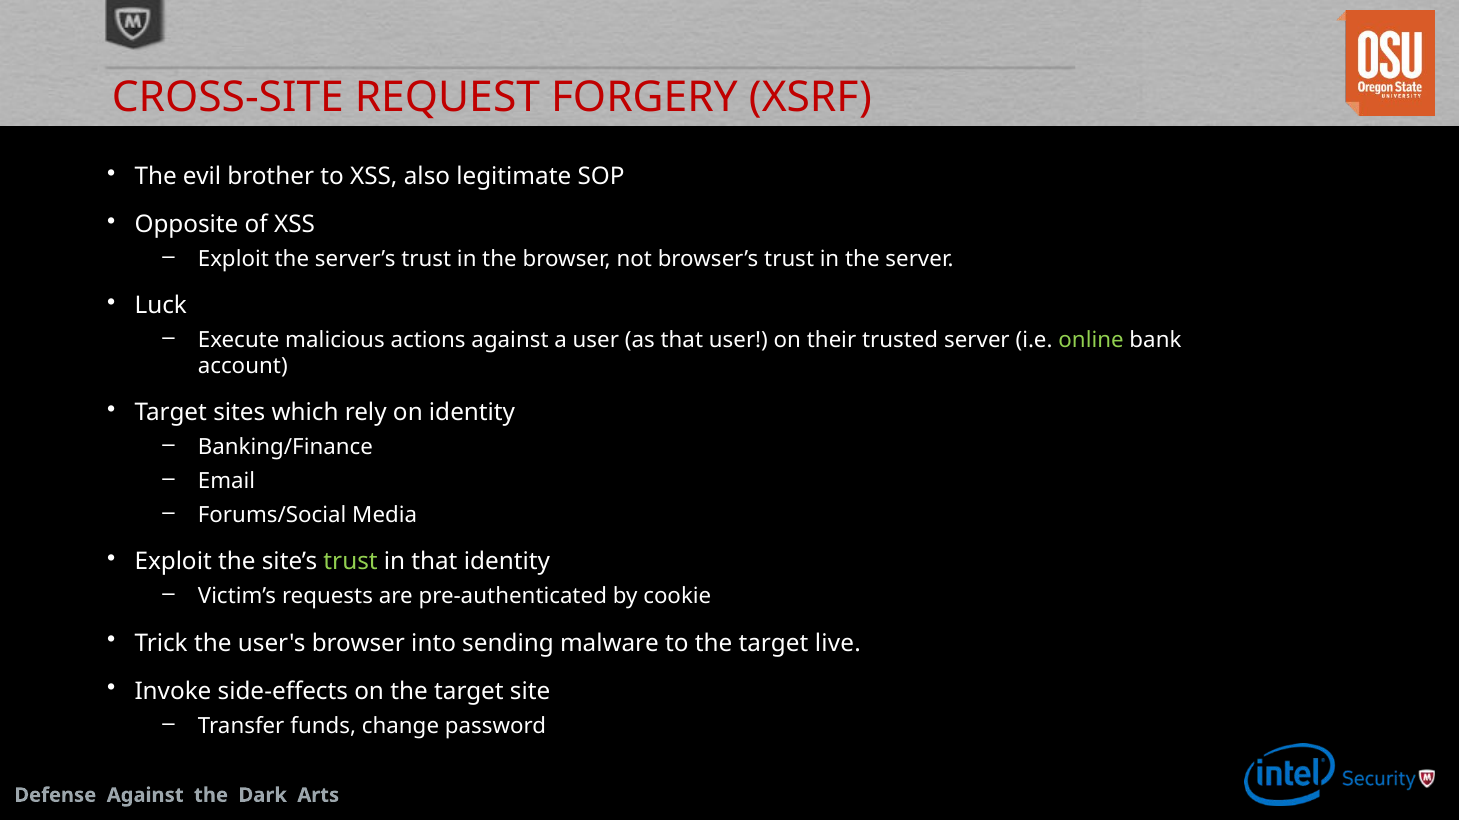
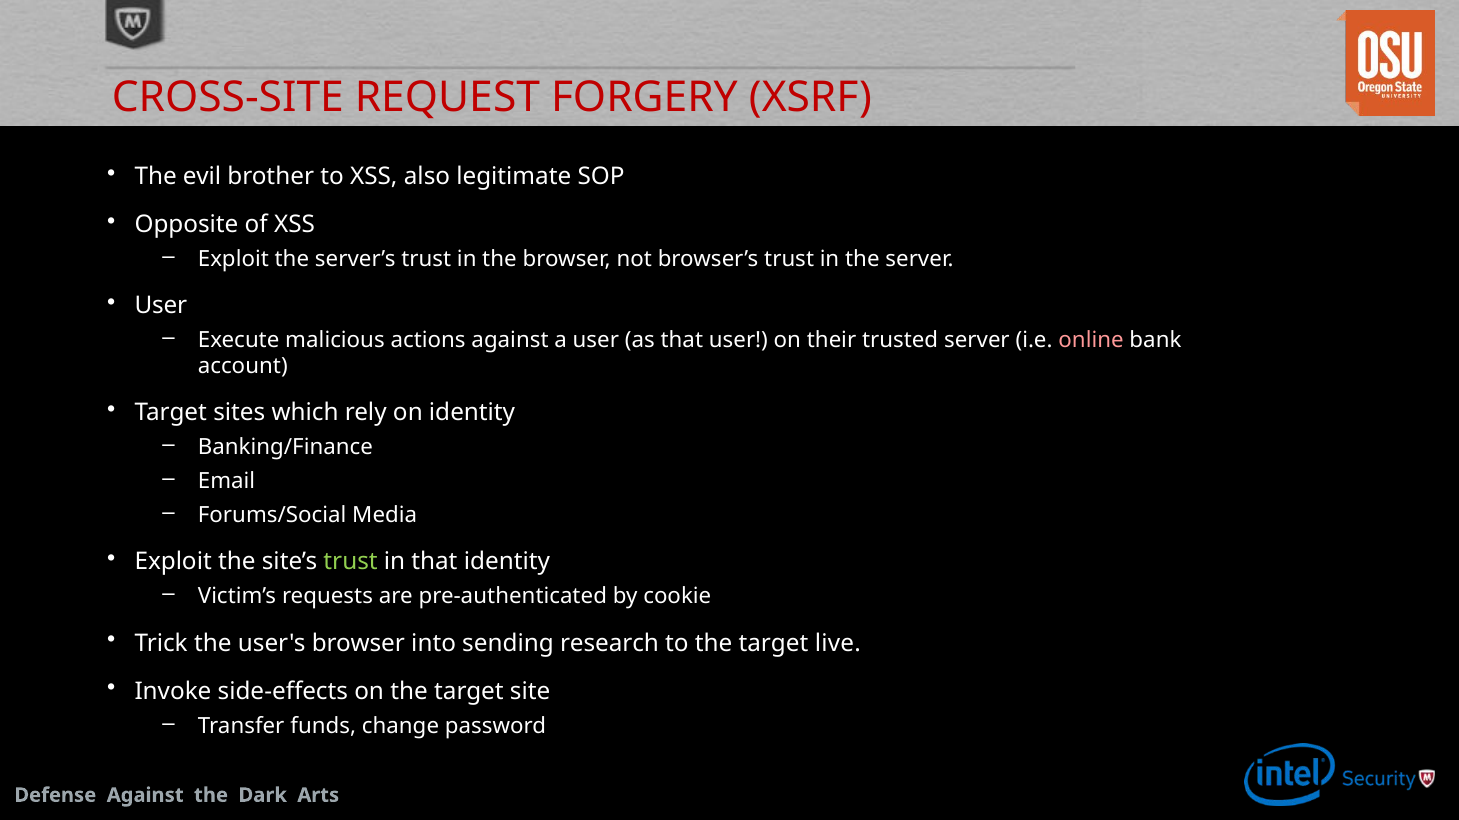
Luck: Luck -> User (161, 306)
online colour: light green -> pink (1091, 341)
malware: malware -> research (609, 644)
